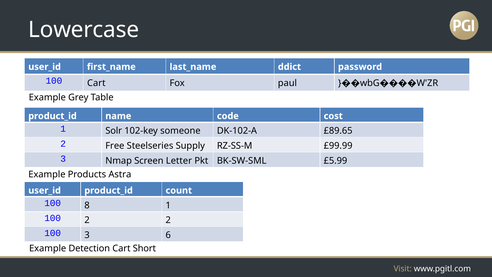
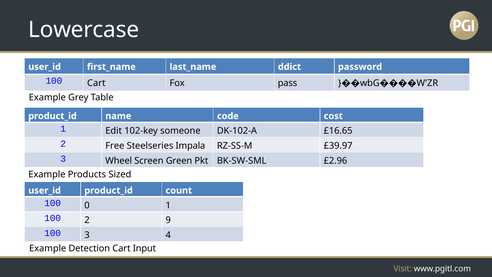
paul: paul -> pass (287, 83)
Solr: Solr -> Edit (114, 131)
£89.65: £89.65 -> £16.65 (338, 131)
Supply: Supply -> Impala (190, 146)
£99.99: £99.99 -> £39.97 (338, 146)
Nmap: Nmap -> Wheel (119, 161)
Letter: Letter -> Green (179, 161)
£5.99: £5.99 -> £2.96 (335, 161)
Astra: Astra -> Sized (120, 174)
8: 8 -> 0 (87, 205)
2 2: 2 -> 9 (168, 220)
6: 6 -> 4 (168, 235)
Short: Short -> Input (144, 248)
